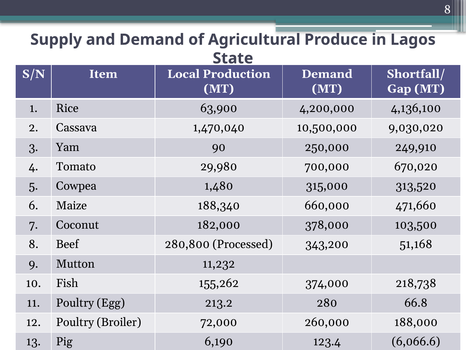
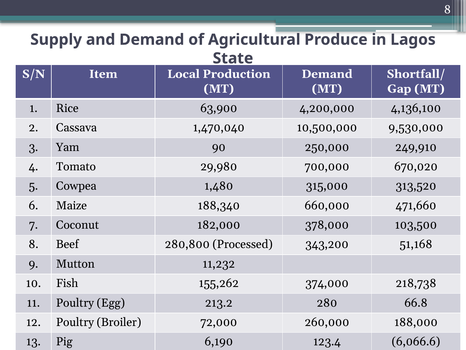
9,030,020: 9,030,020 -> 9,530,000 (416, 128)
